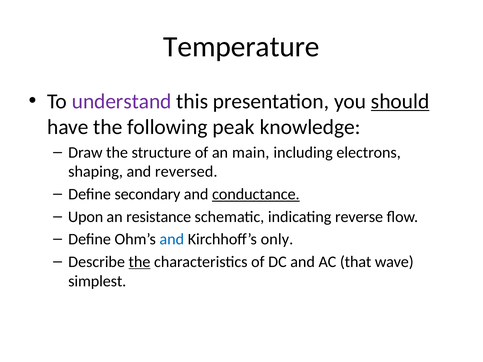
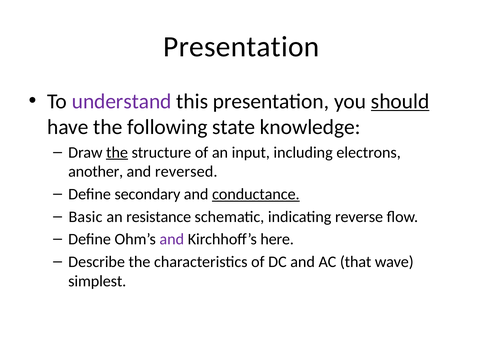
Temperature: Temperature -> Presentation (241, 47)
peak: peak -> state (234, 127)
the underline: none -> present (117, 152)
main: main -> input (251, 152)
shaping: shaping -> another (96, 172)
Upon: Upon -> Basic (85, 217)
and colour: blue -> purple (172, 239)
only: only -> here (277, 239)
the underline: present -> none (139, 262)
